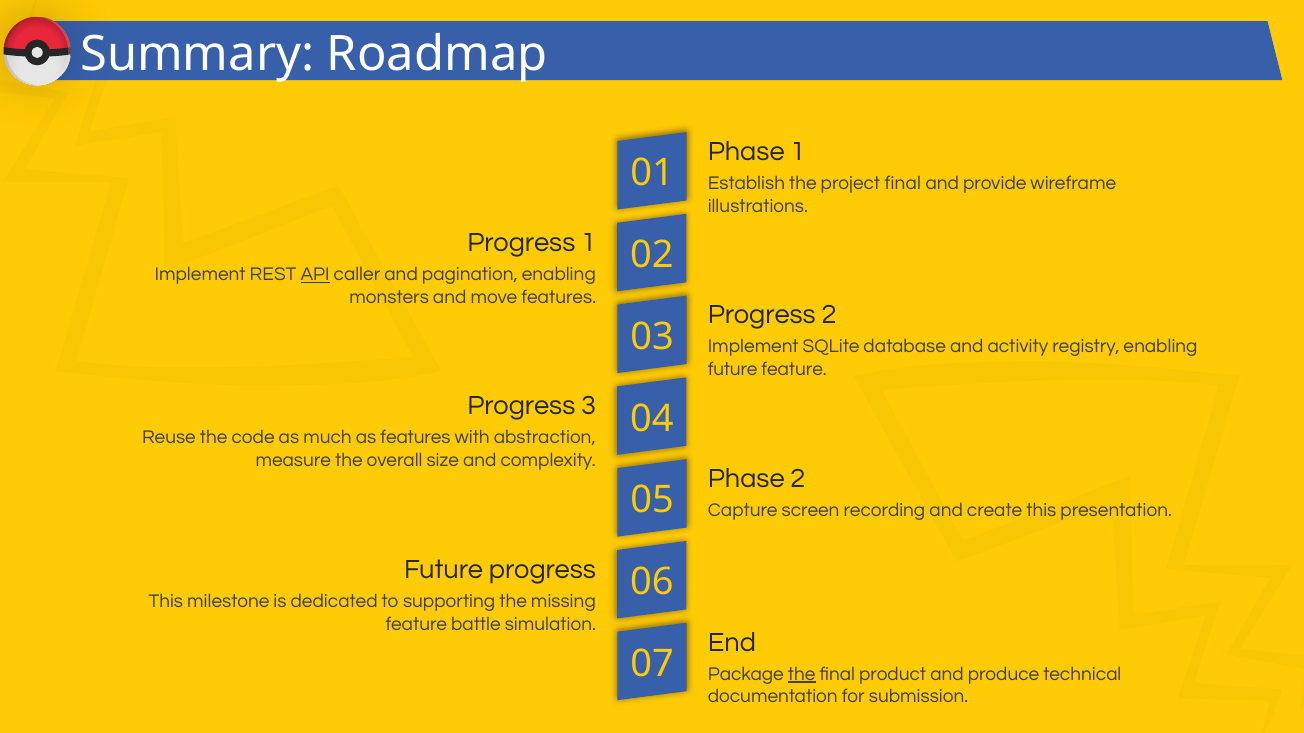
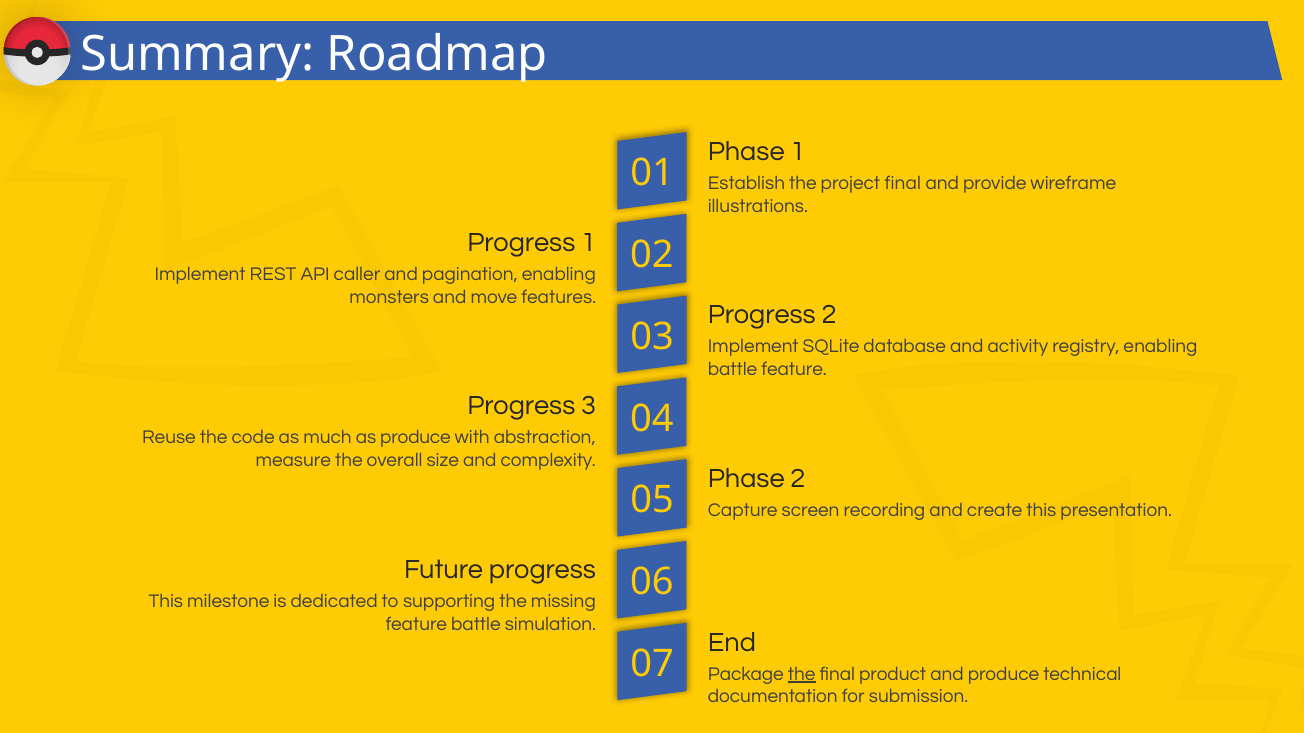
API underline: present -> none (315, 274)
future: future -> battle (733, 370)
as features: features -> produce (415, 438)
